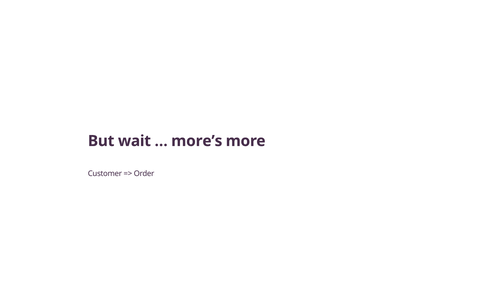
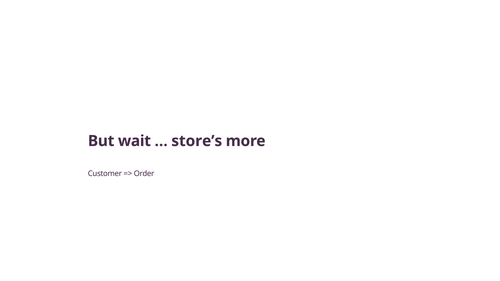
more’s: more’s -> store’s (197, 141)
